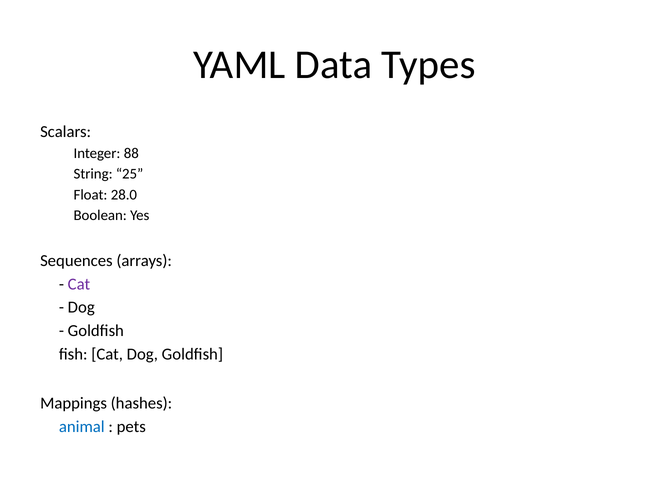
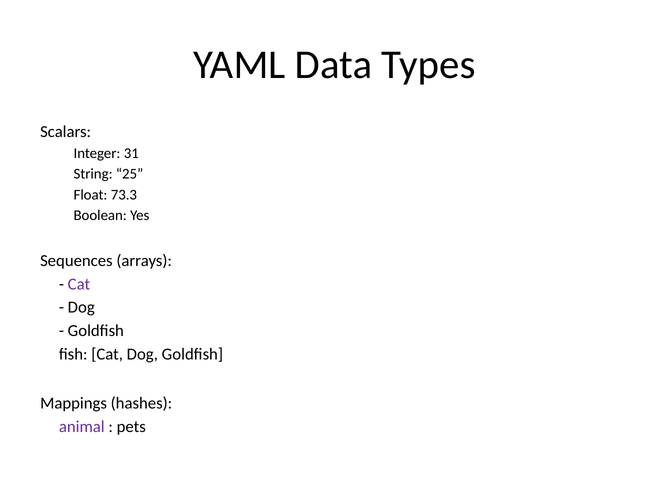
88: 88 -> 31 (131, 153)
28.0: 28.0 -> 73.3 (124, 195)
animal colour: blue -> purple (82, 426)
